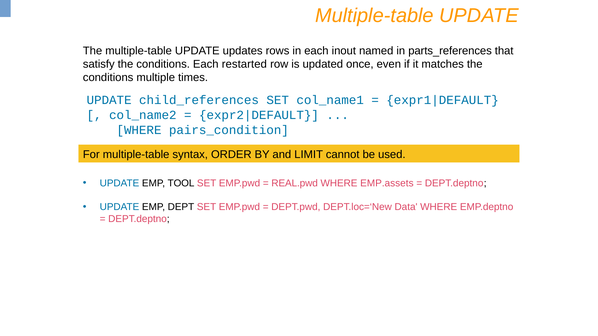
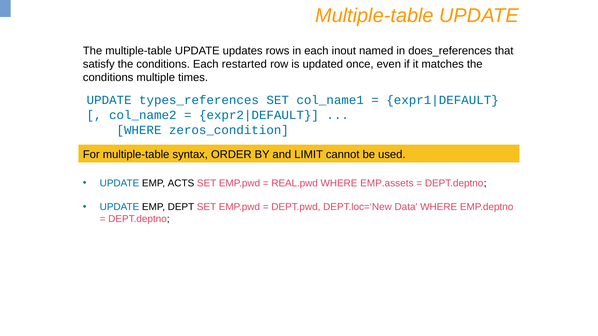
parts_references: parts_references -> does_references (450, 51)
child_references: child_references -> types_references (199, 100)
pairs_condition: pairs_condition -> zeros_condition (229, 130)
TOOL: TOOL -> ACTS (181, 183)
